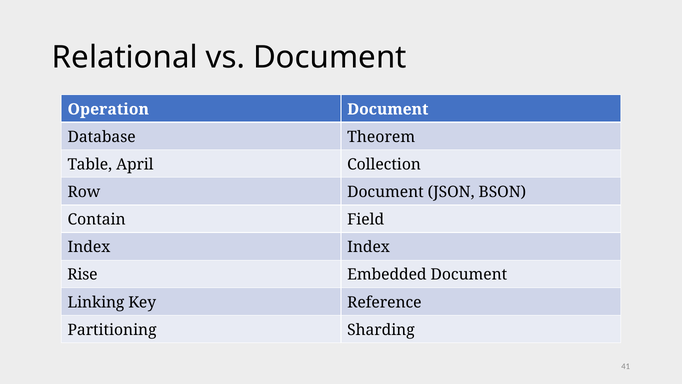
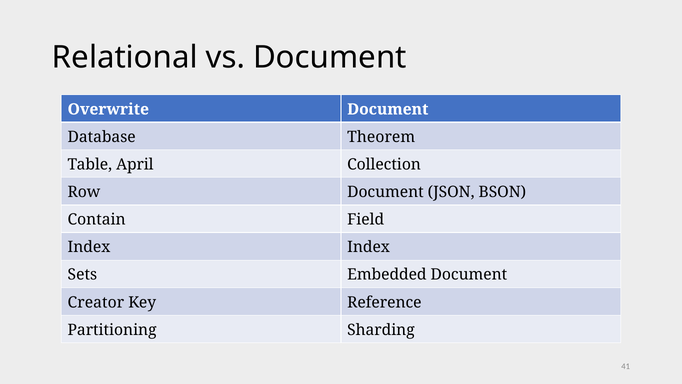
Operation: Operation -> Overwrite (108, 109)
Rise: Rise -> Sets (82, 275)
Linking: Linking -> Creator (96, 302)
